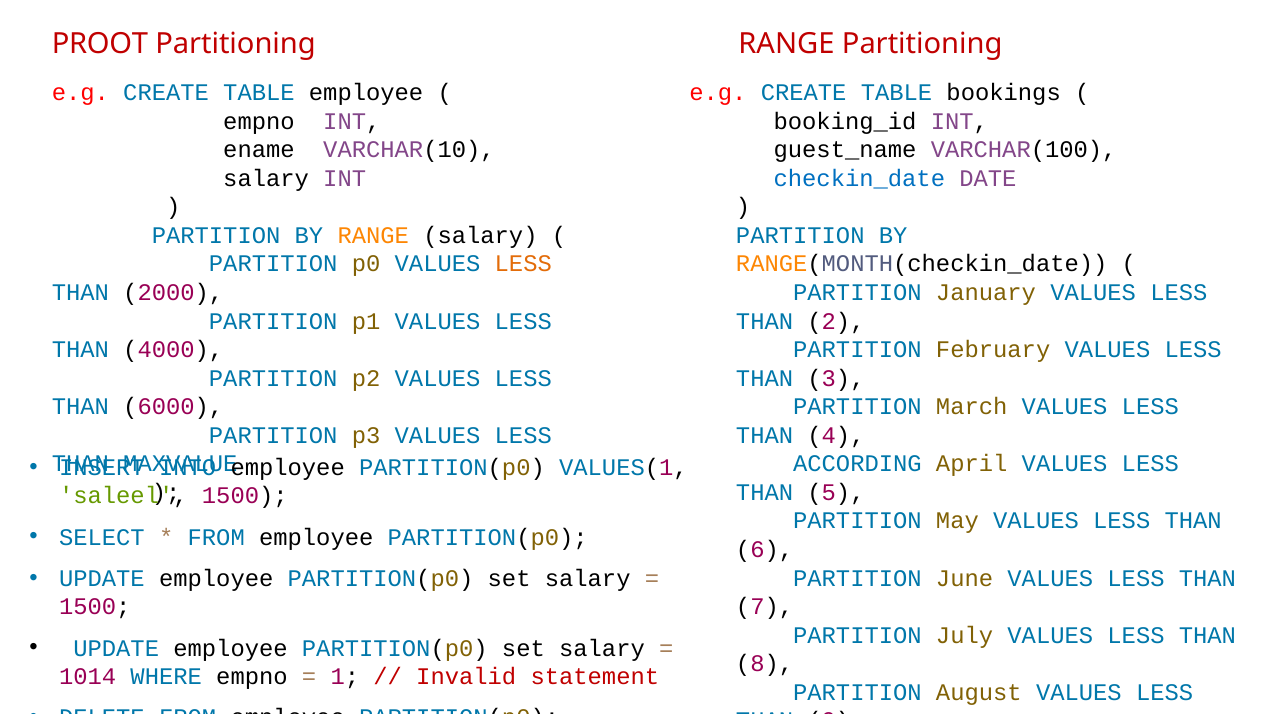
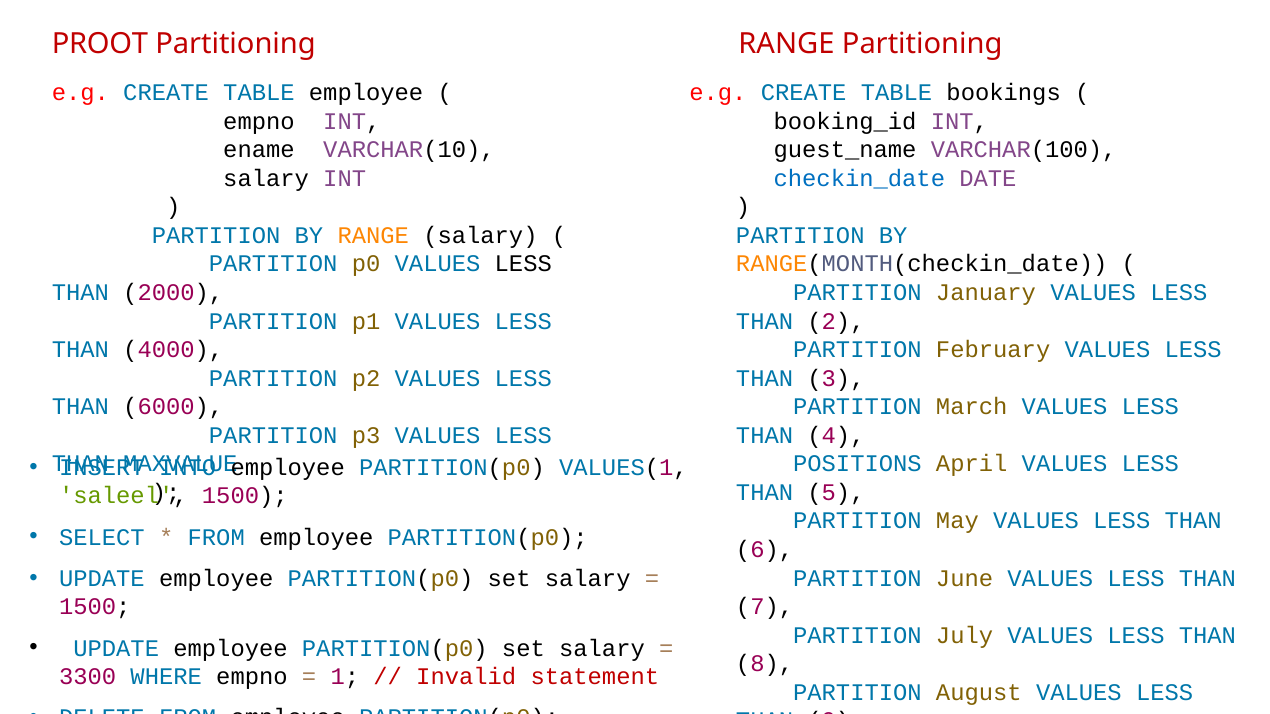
LESS colour: orange -> black (523, 264)
ACCORDING: ACCORDING -> POSITIONS (857, 464)
1014: 1014 -> 3300 (88, 677)
